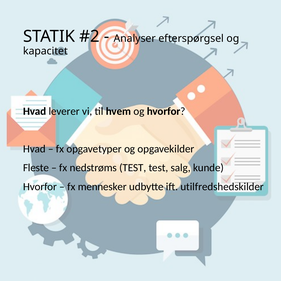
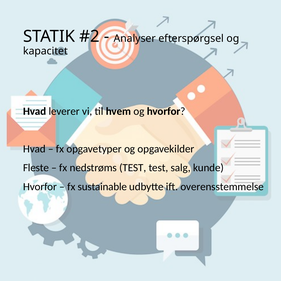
mennesker: mennesker -> sustainable (102, 187)
utilfredshedskilder: utilfredshedskilder -> overensstemmelse (222, 187)
